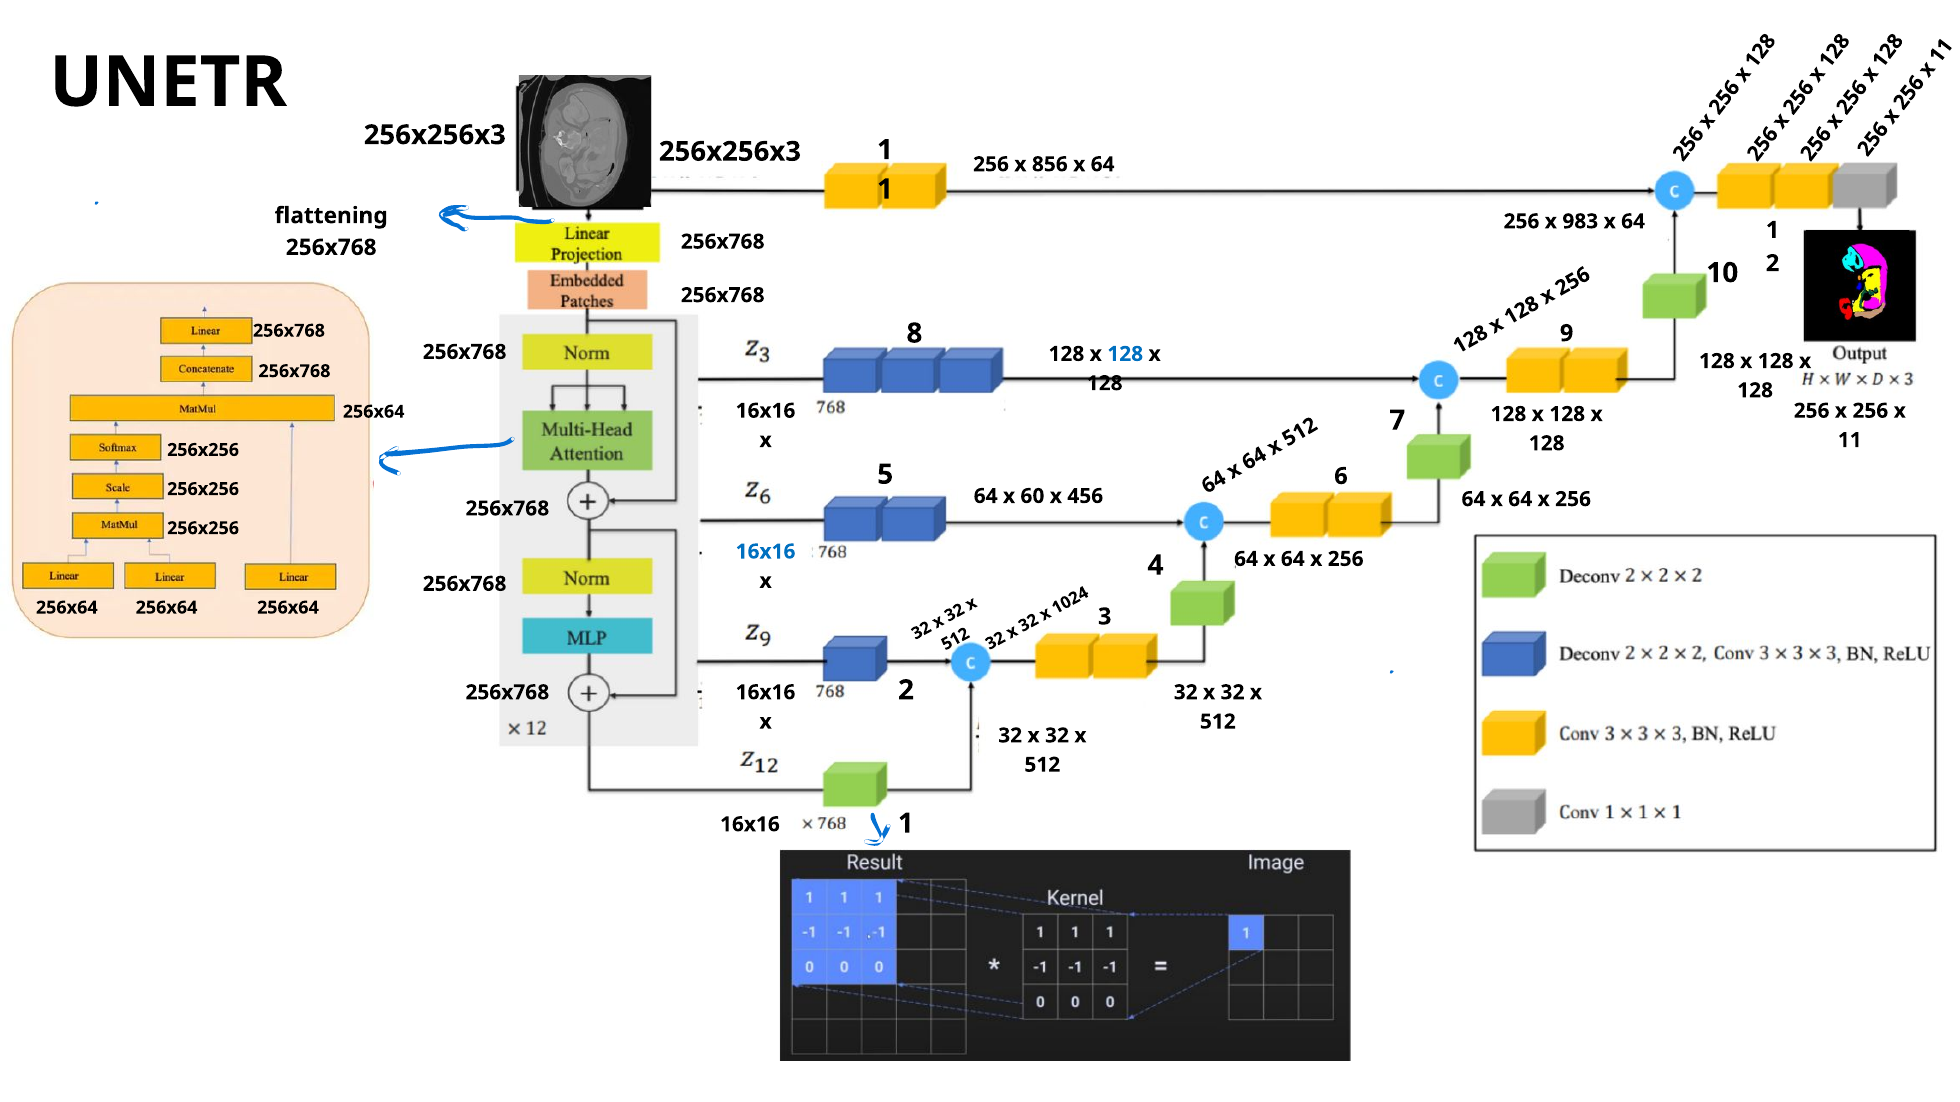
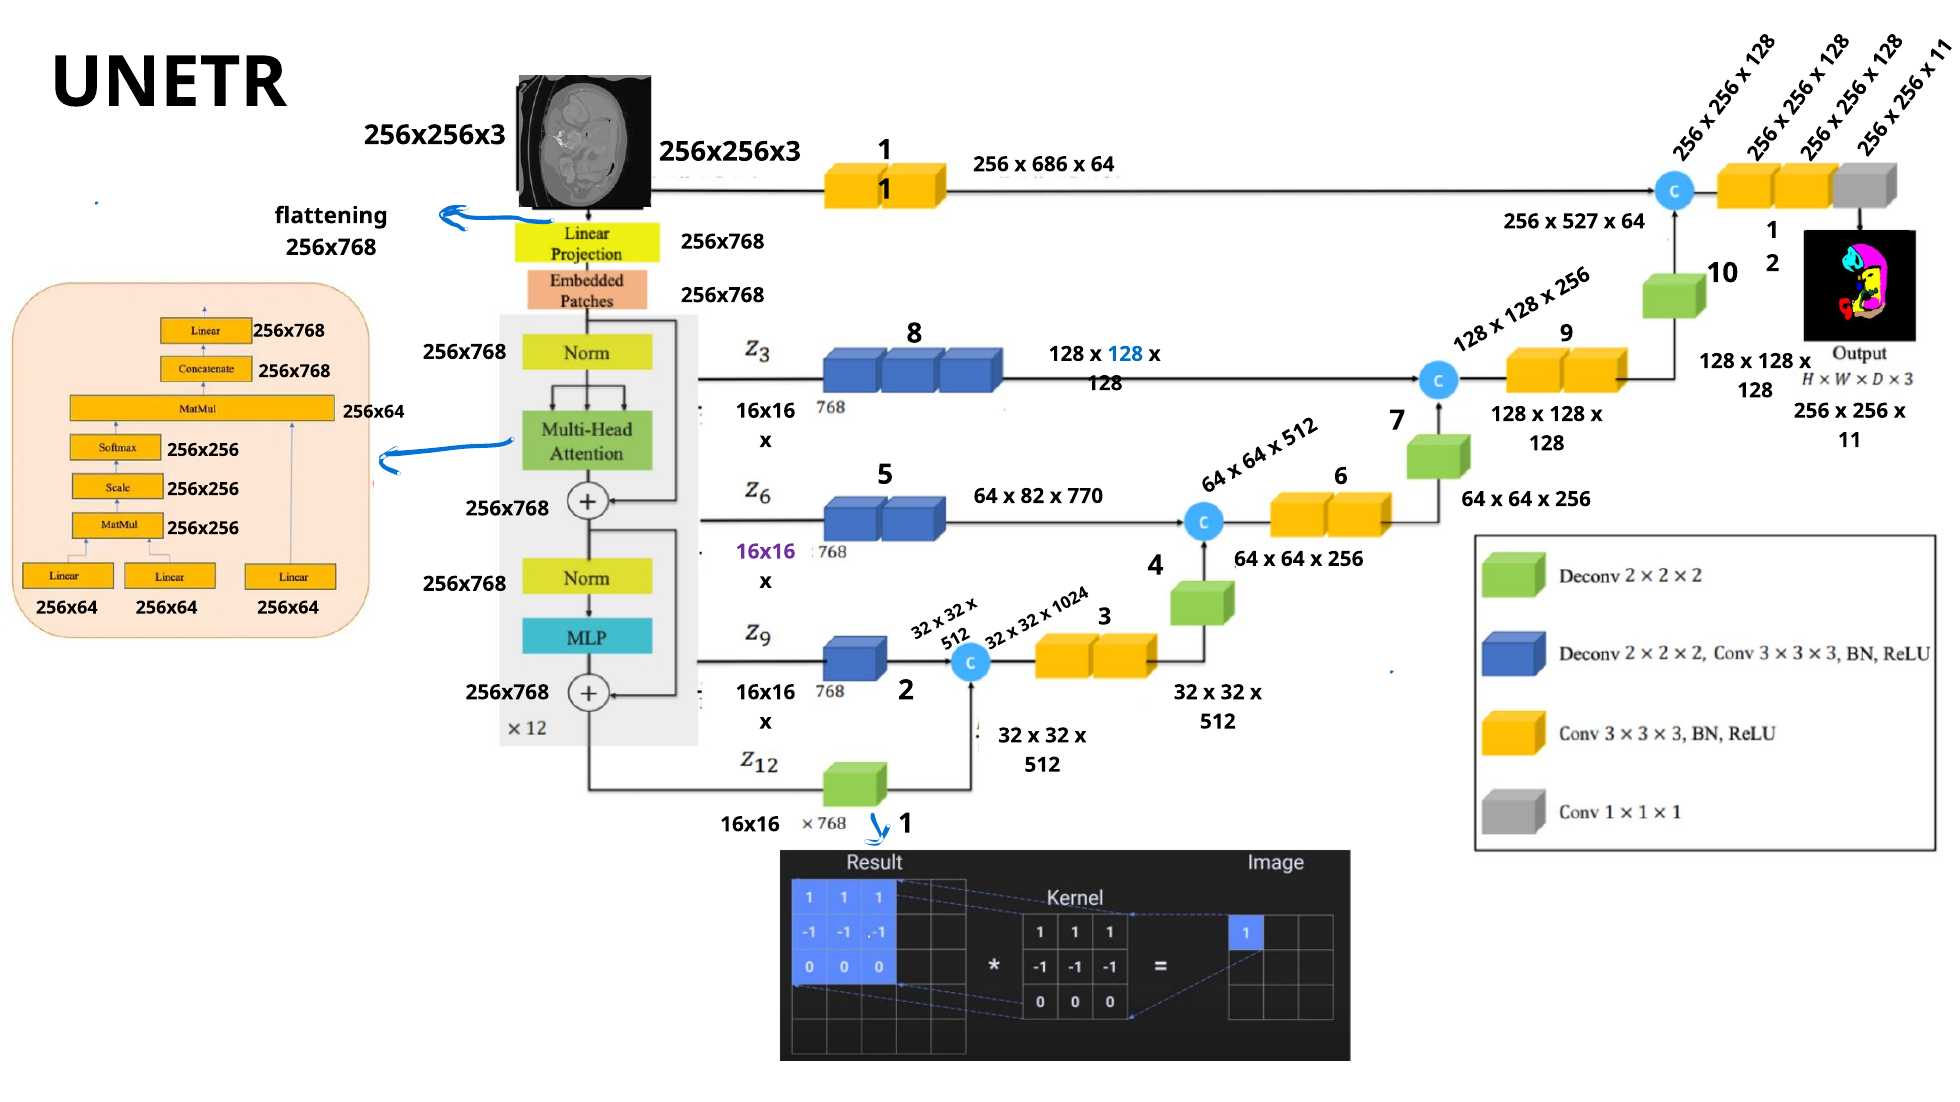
856: 856 -> 686 (1050, 164)
983: 983 -> 527 (1580, 222)
60: 60 -> 82 (1032, 496)
456: 456 -> 770 (1085, 496)
16x16 colour: blue -> purple (766, 552)
